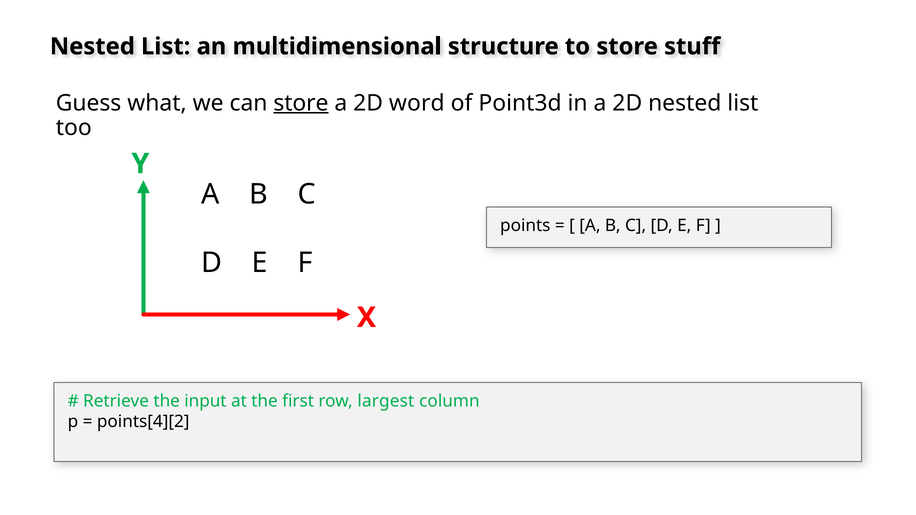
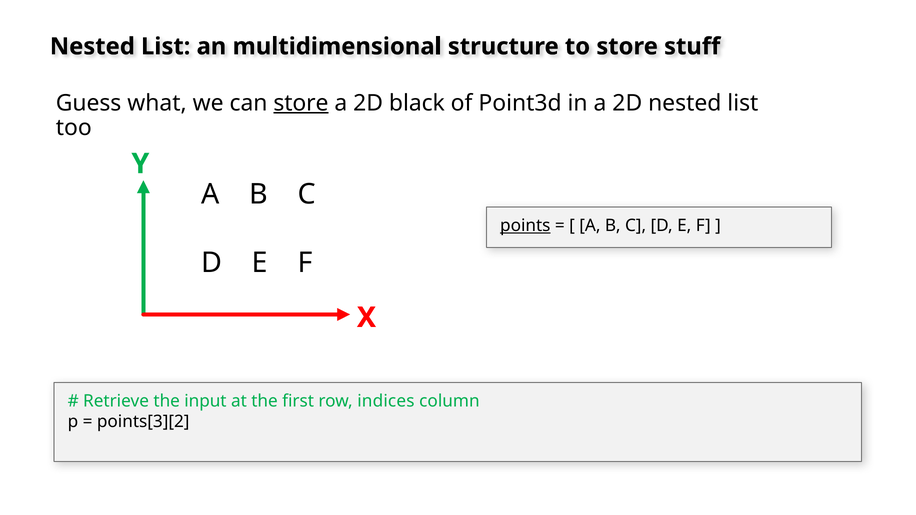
word: word -> black (417, 103)
points underline: none -> present (525, 226)
largest: largest -> indices (386, 401)
points[4][2: points[4][2 -> points[3][2 (143, 422)
